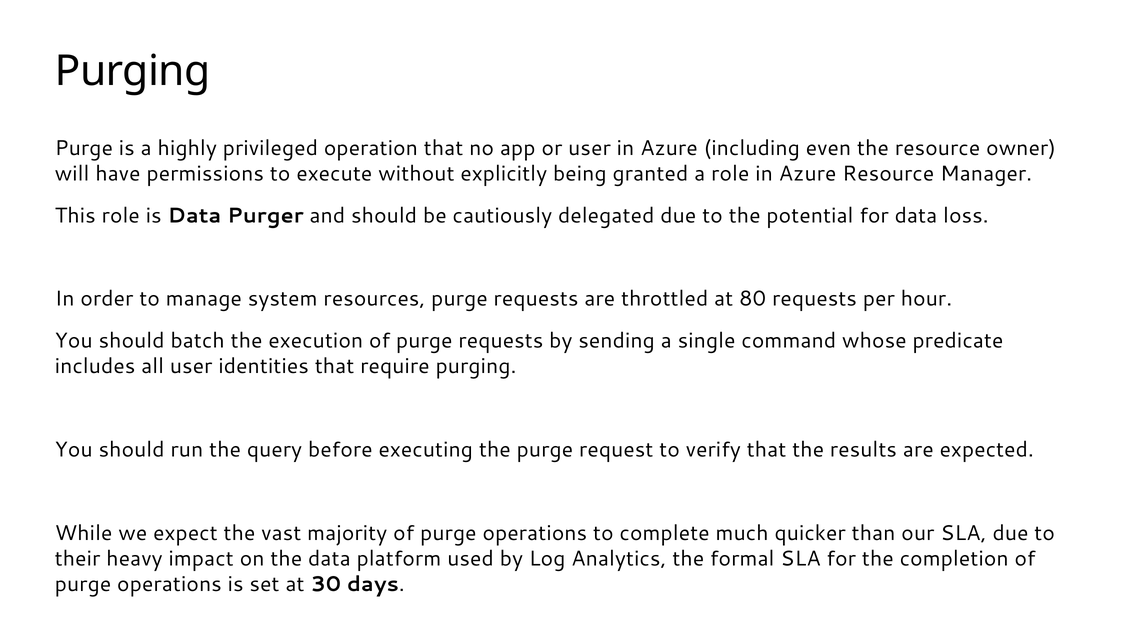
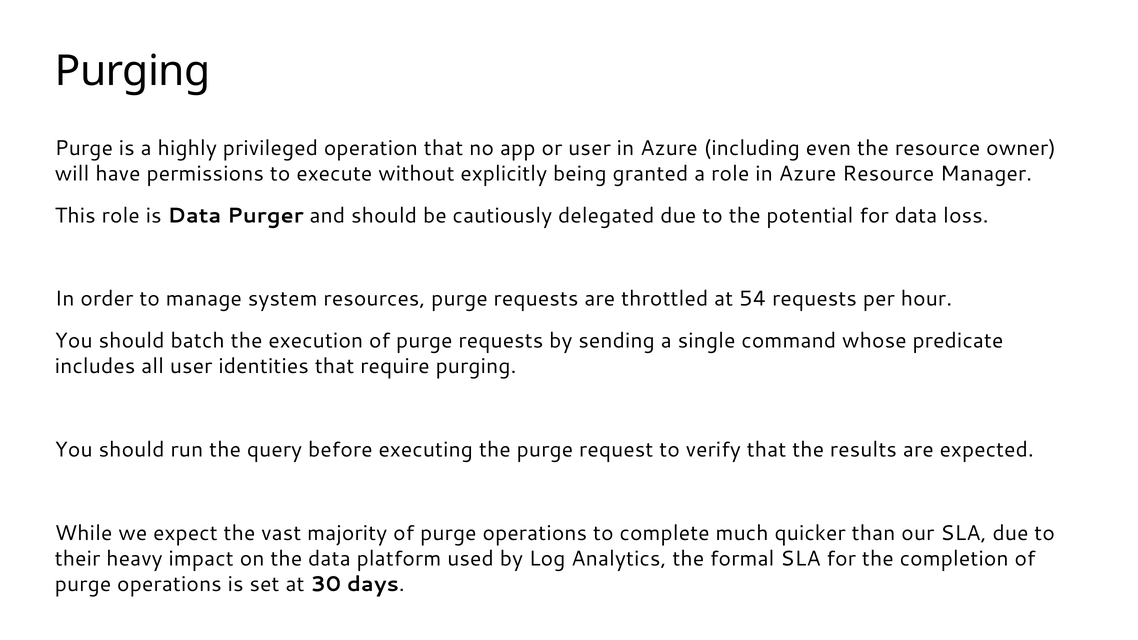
80: 80 -> 54 (753, 299)
